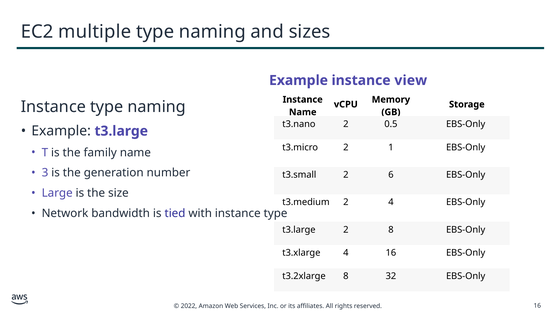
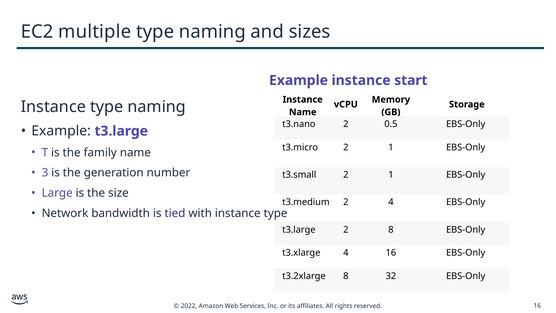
view: view -> start (411, 80)
t3.small 2 6: 6 -> 1 (391, 175)
